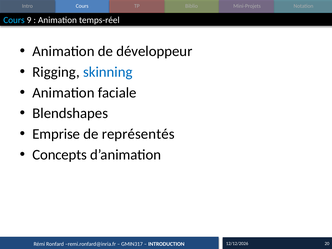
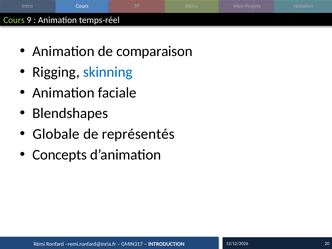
Cours colour: light blue -> light green (14, 20)
développeur: développeur -> comparaison (154, 51)
Emprise: Emprise -> Globale (56, 134)
